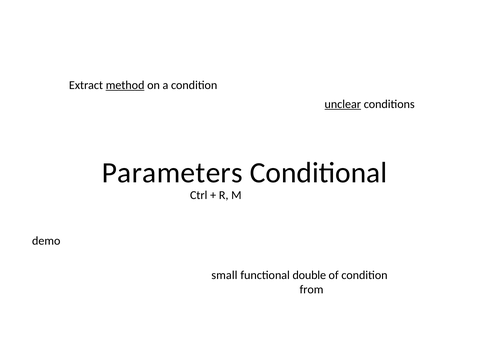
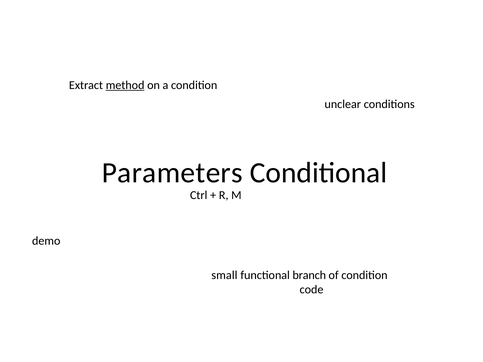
unclear underline: present -> none (343, 104)
double: double -> branch (309, 275)
from: from -> code (312, 290)
